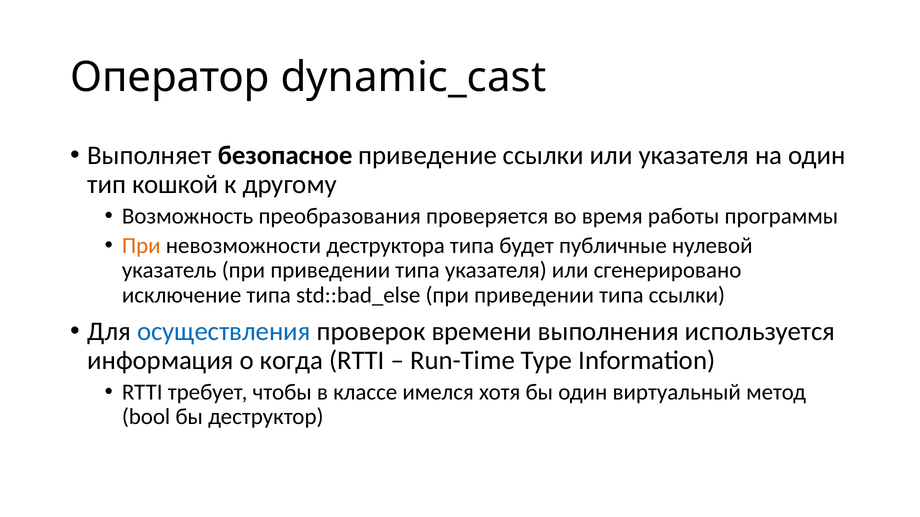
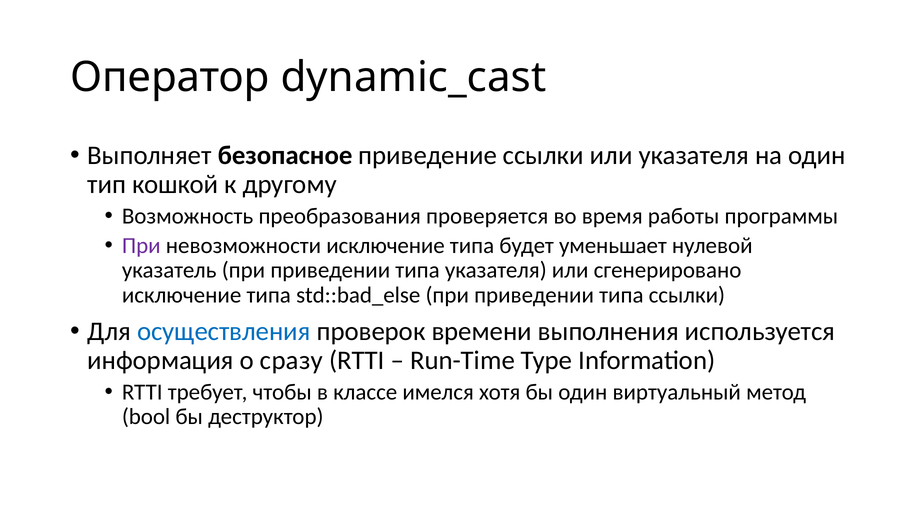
При colour: orange -> purple (141, 246)
невозможности деструктора: деструктора -> исключение (386, 246)
публичные: публичные -> уменьшает (613, 246)
когда: когда -> сразу (291, 361)
